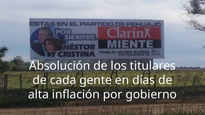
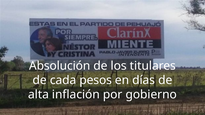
gente: gente -> pesos (96, 80)
